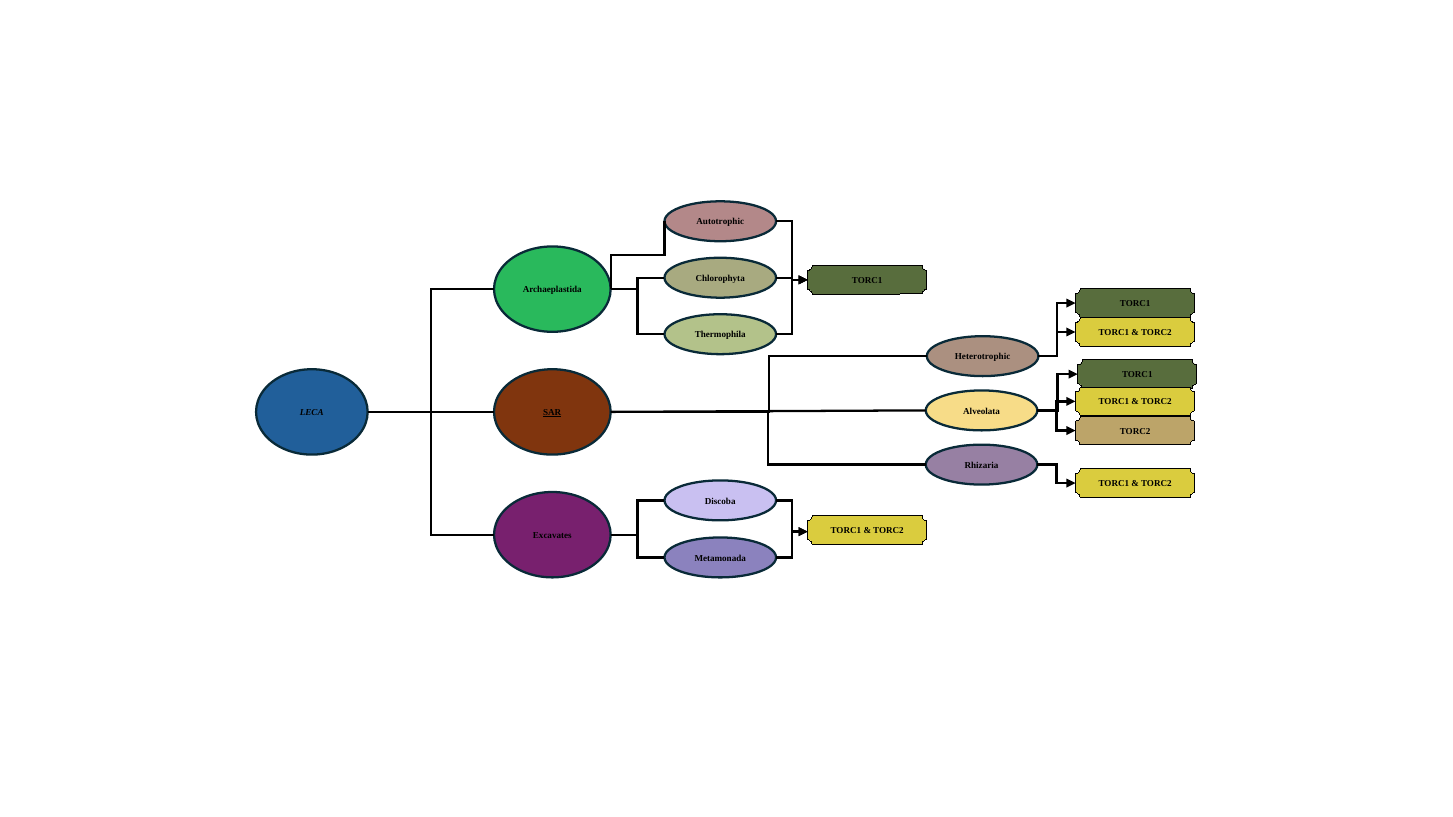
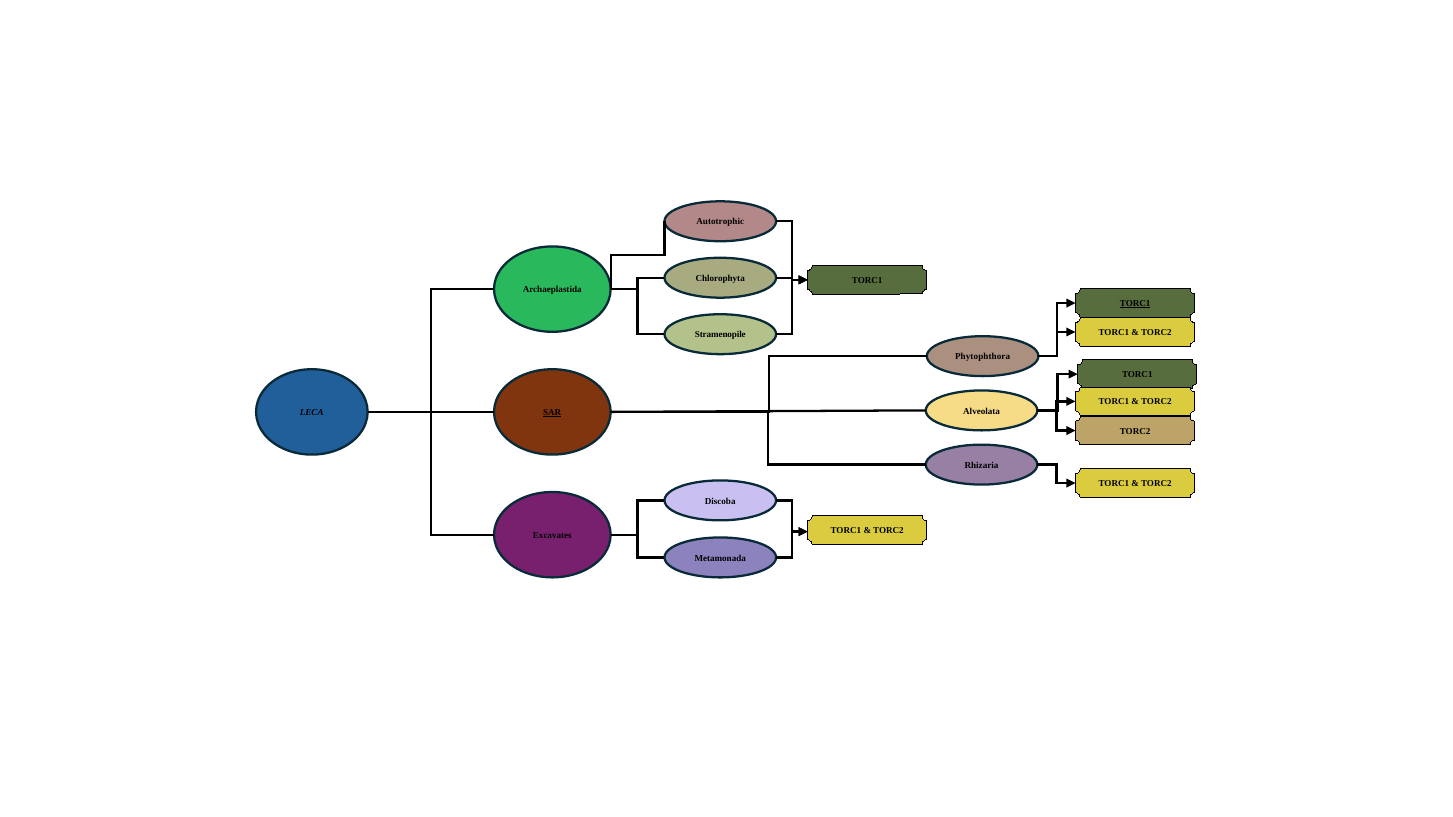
TORC1 underline: none -> present (1135, 304)
Thermophila: Thermophila -> Stramenopile (720, 335)
Heterotrophic: Heterotrophic -> Phytophthora (983, 357)
